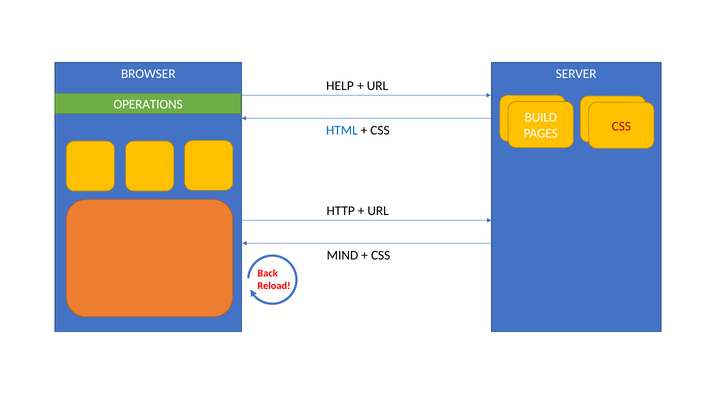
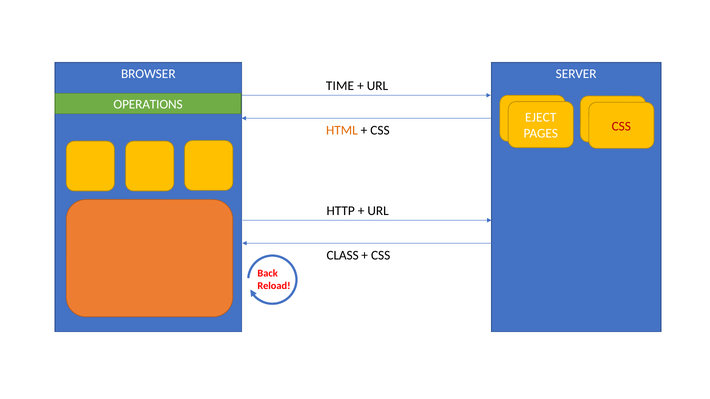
HELP: HELP -> TIME (340, 86)
BUILD: BUILD -> EJECT (541, 118)
HTML colour: blue -> orange (342, 131)
MIND: MIND -> CLASS (343, 256)
